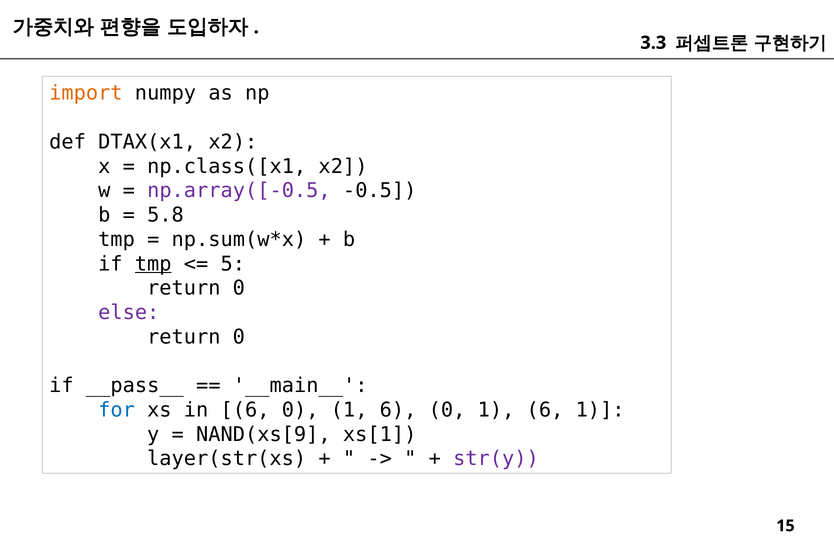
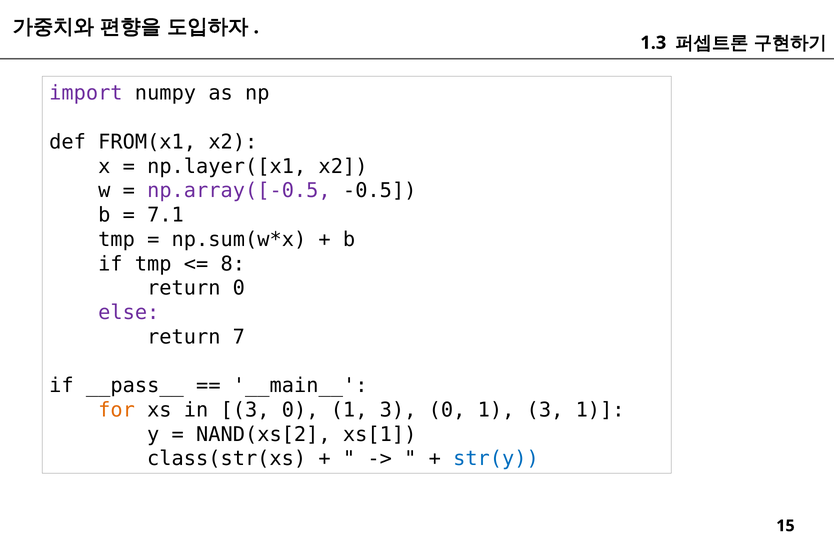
3.3: 3.3 -> 1.3 (653, 43)
import colour: orange -> purple (86, 93)
DTAX(x1: DTAX(x1 -> FROM(x1 (147, 142)
np.class([x1: np.class([x1 -> np.layer([x1 (227, 166)
5.8: 5.8 -> 7.1 (165, 215)
tmp underline: present -> none (153, 264)
5: 5 -> 8 (233, 264)
0: 0 -> 7 (239, 337)
for colour: blue -> orange (117, 410)
in 6: 6 -> 3 (245, 410)
6: 6 -> 3 (398, 410)
6: 6 -> 3 (545, 410)
NAND(xs[9: NAND(xs[9 -> NAND(xs[2 (263, 434)
layer(str(xs: layer(str(xs -> class(str(xs (227, 459)
str(y colour: purple -> blue (496, 459)
